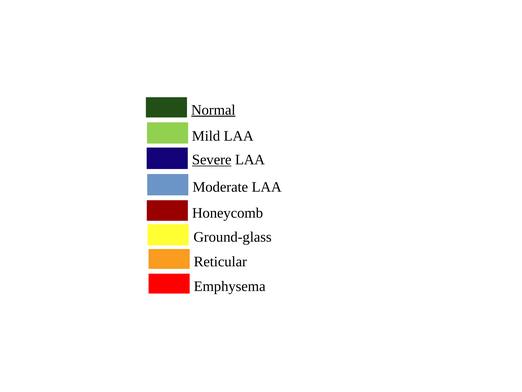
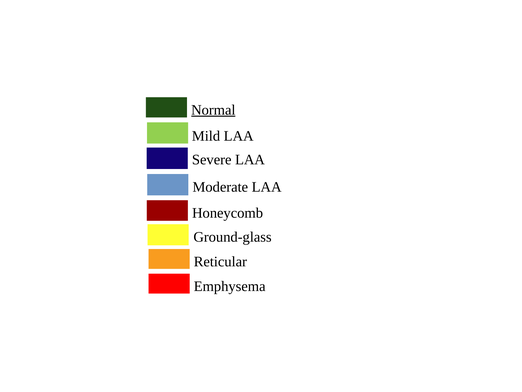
Severe underline: present -> none (212, 160)
